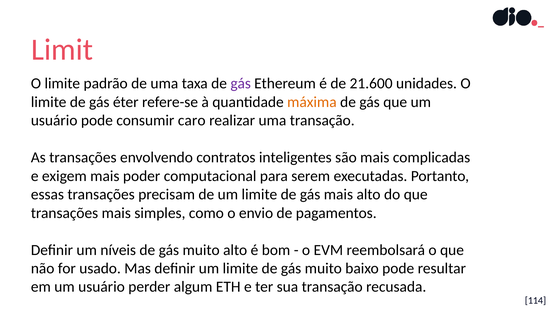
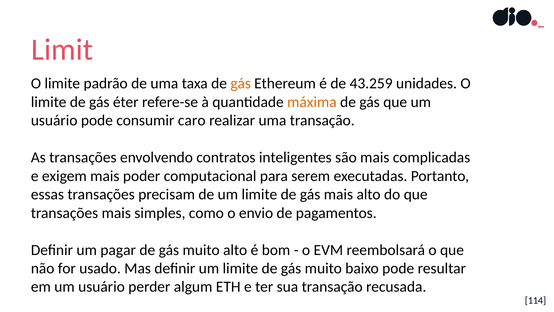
gás colour: purple -> orange (241, 83)
21.600: 21.600 -> 43.259 (371, 83)
níveis: níveis -> pagar (118, 250)
